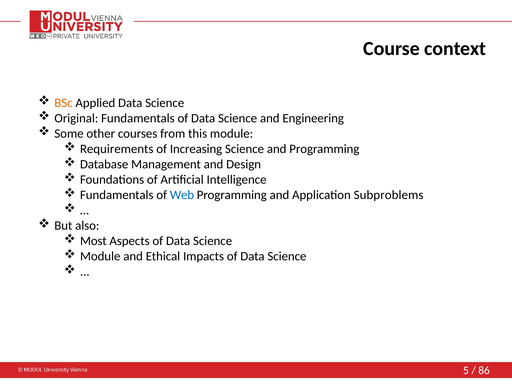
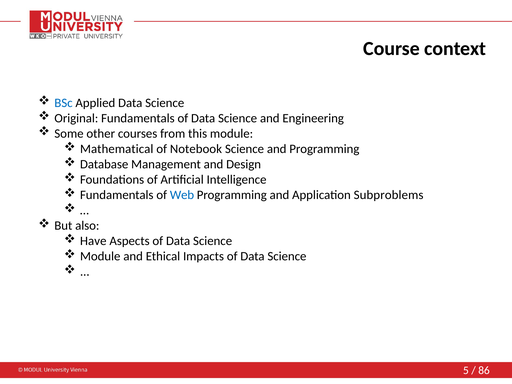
BSc colour: orange -> blue (64, 103)
Requirements: Requirements -> Mathematical (117, 149)
Increasing: Increasing -> Notebook (196, 149)
Most: Most -> Have (93, 241)
